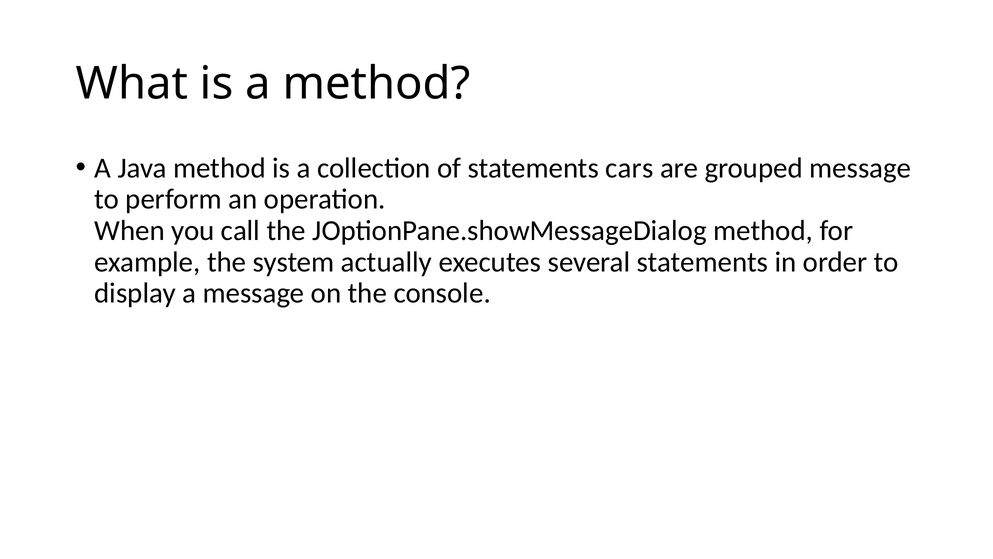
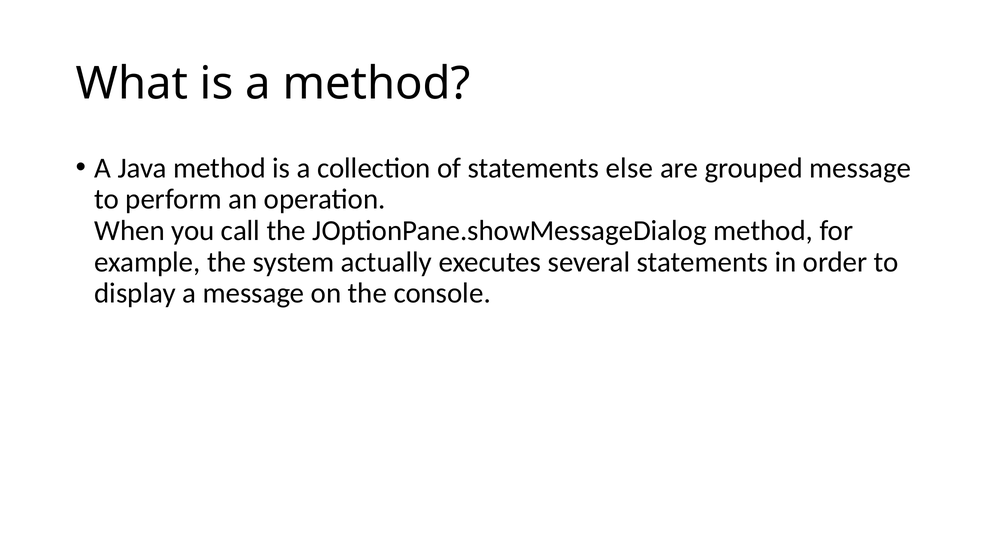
cars: cars -> else (629, 168)
